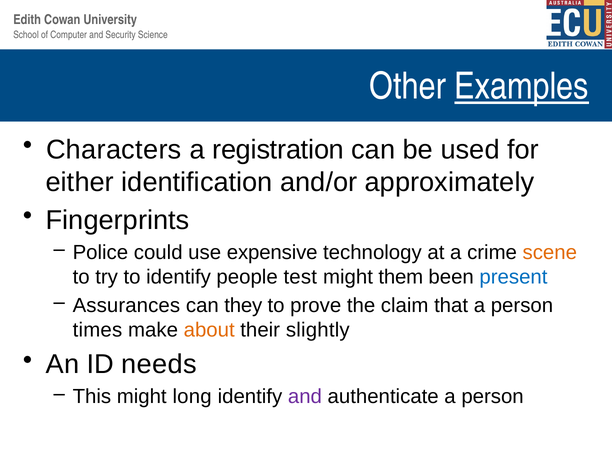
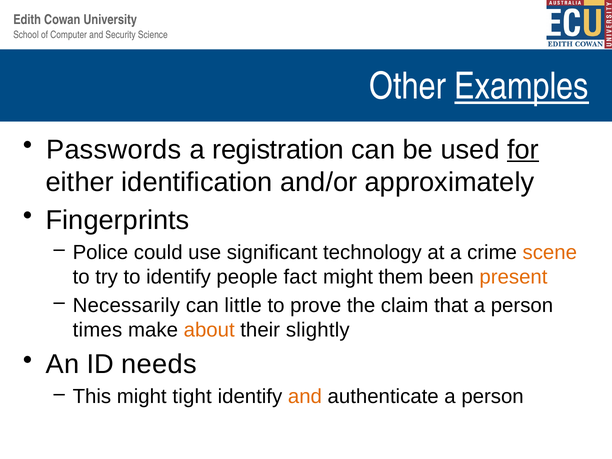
Characters: Characters -> Passwords (114, 150)
for underline: none -> present (523, 150)
expensive: expensive -> significant (272, 252)
test: test -> fact (300, 277)
present colour: blue -> orange (513, 277)
Assurances: Assurances -> Necessarily (126, 305)
they: they -> little (243, 305)
long: long -> tight (192, 397)
and colour: purple -> orange (305, 397)
